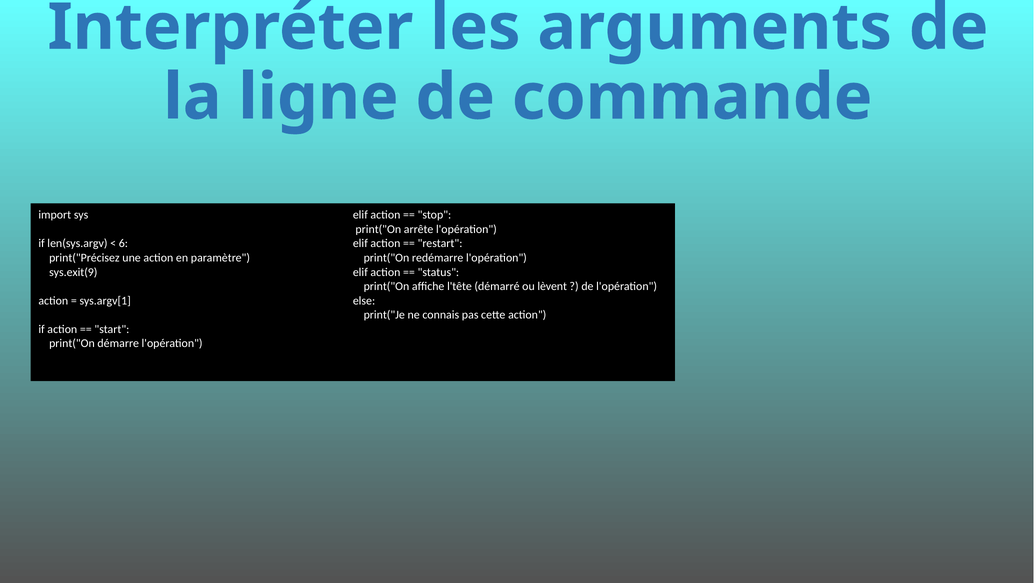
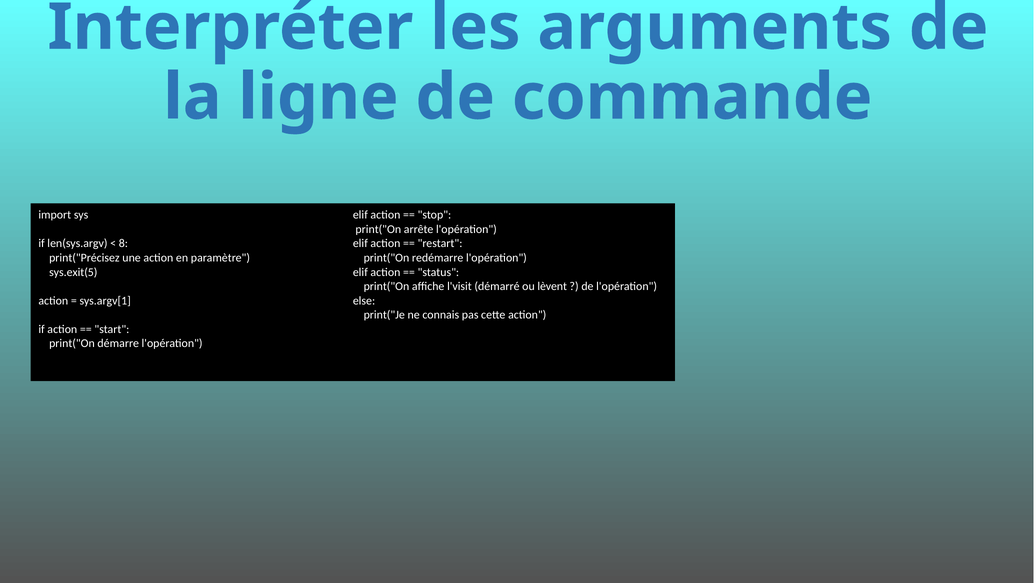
6: 6 -> 8 (123, 243)
sys.exit(9: sys.exit(9 -> sys.exit(5 (73, 272)
l'tête: l'tête -> l'visit (459, 286)
